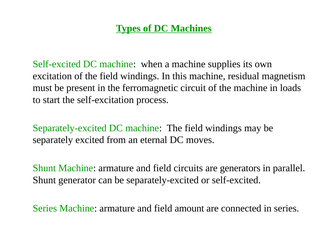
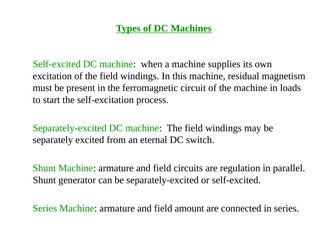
moves: moves -> switch (200, 140)
generators: generators -> regulation (240, 168)
